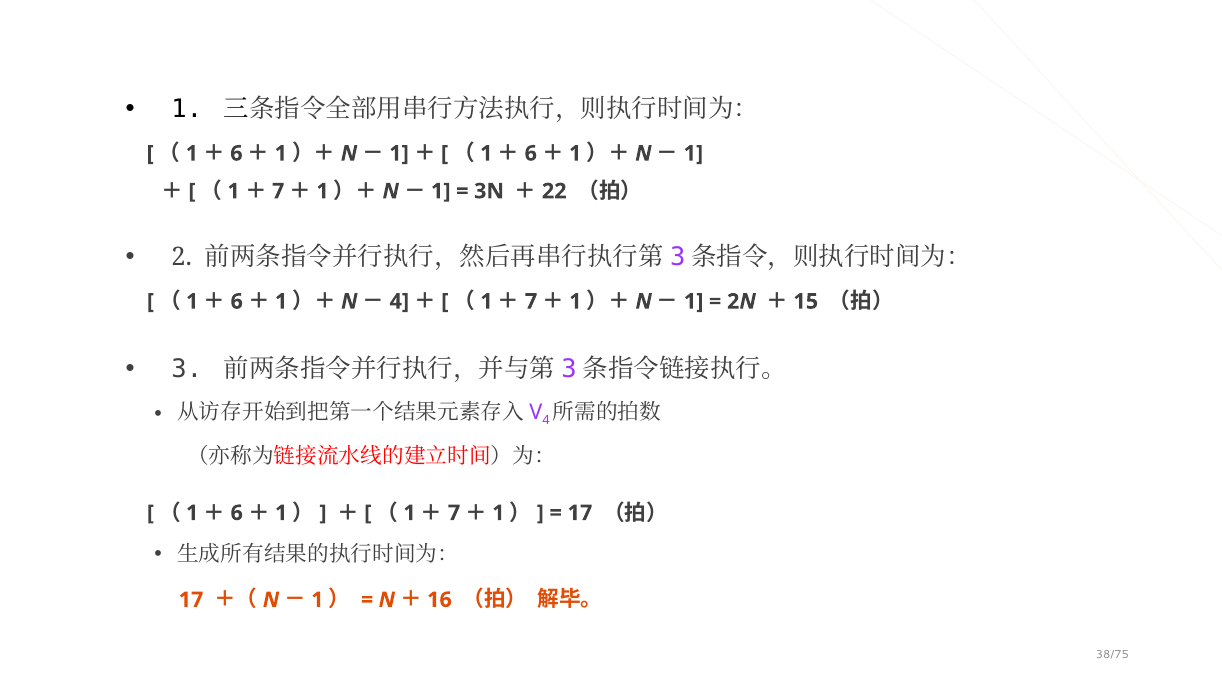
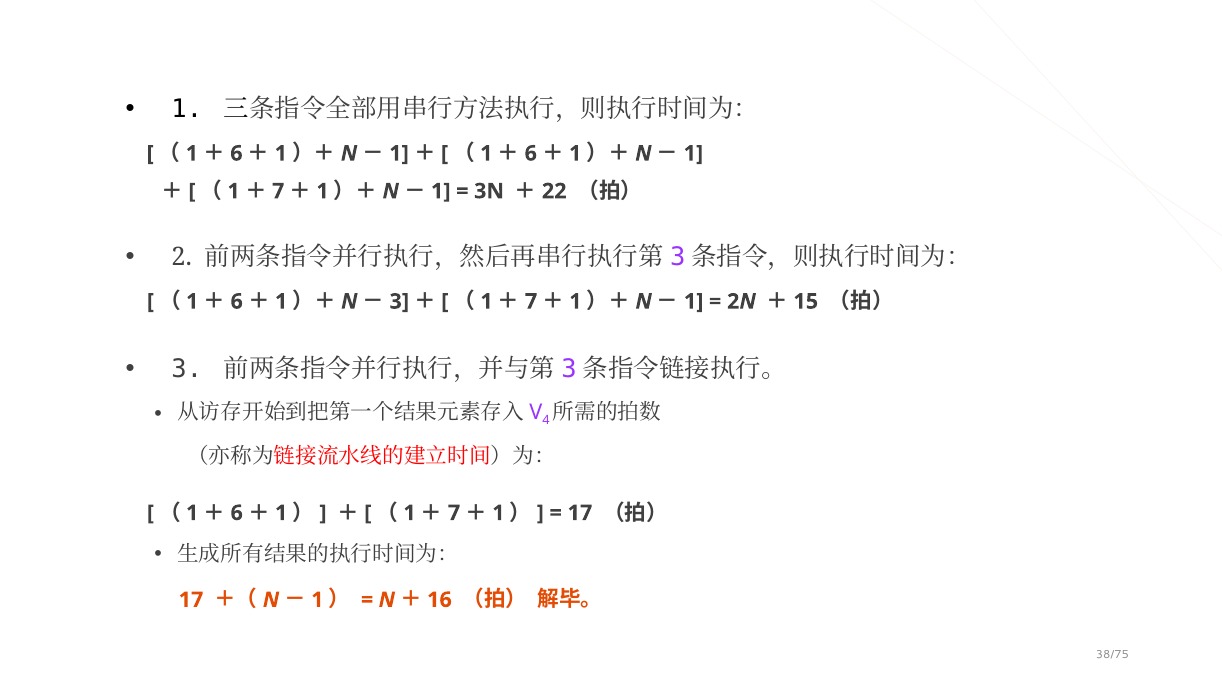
4: 4 -> 3 (399, 302)
